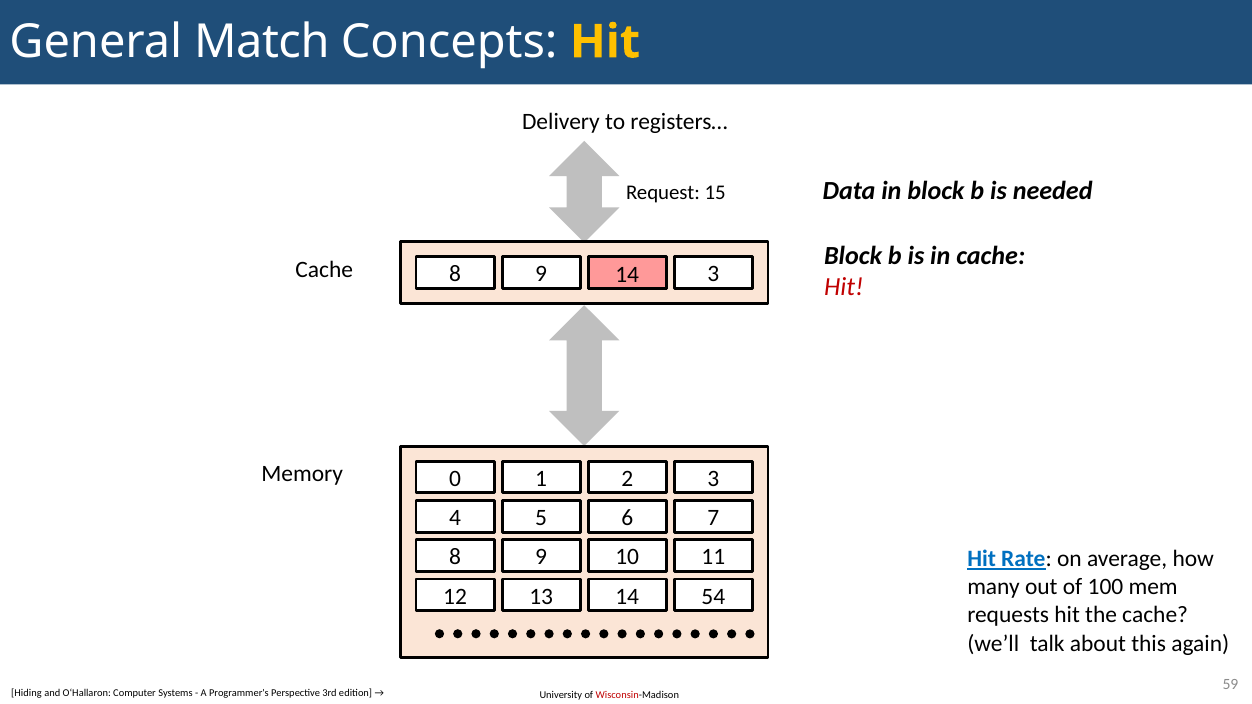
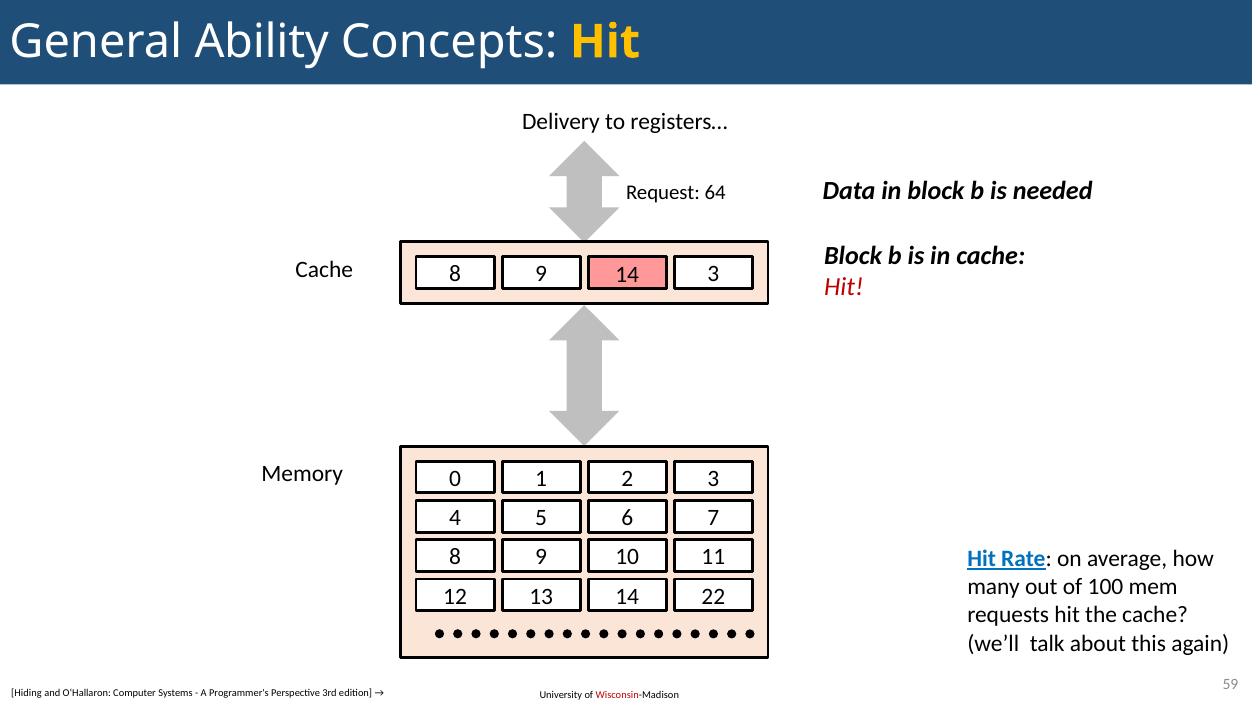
Match: Match -> Ability (262, 42)
15: 15 -> 64 (715, 193)
54: 54 -> 22 (713, 596)
